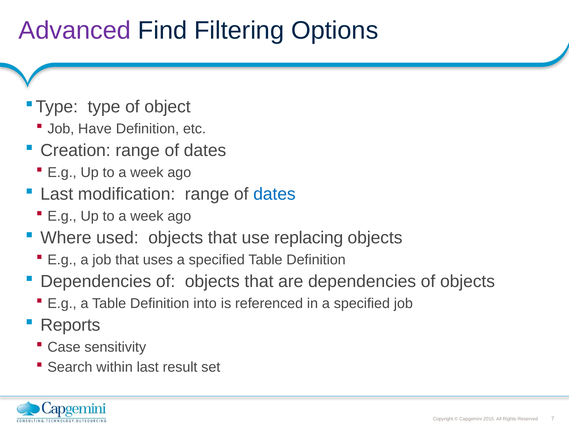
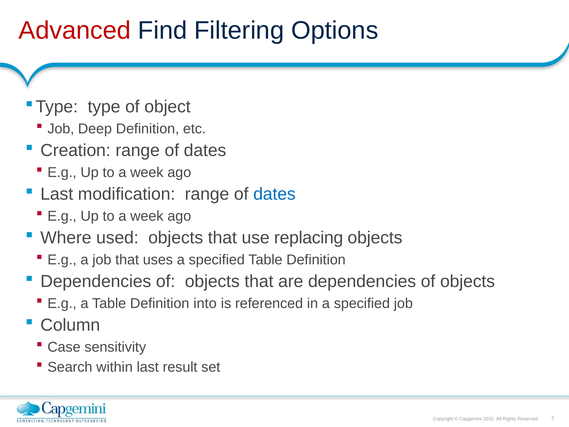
Advanced colour: purple -> red (75, 31)
Have: Have -> Deep (95, 129)
Reports: Reports -> Column (70, 325)
